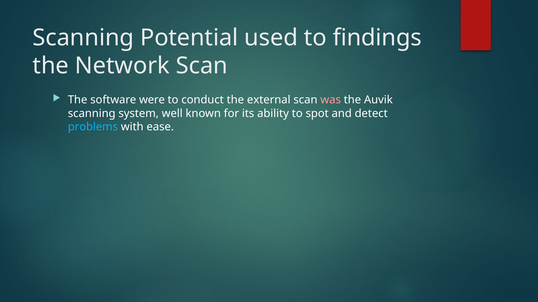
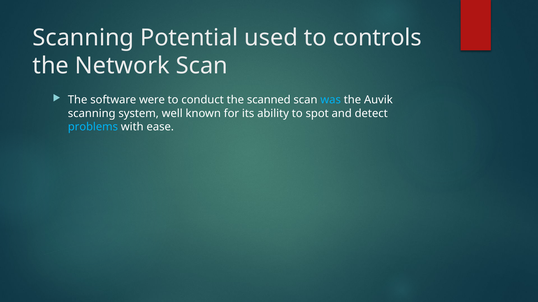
findings: findings -> controls (377, 38)
external: external -> scanned (269, 100)
was colour: pink -> light blue (331, 100)
